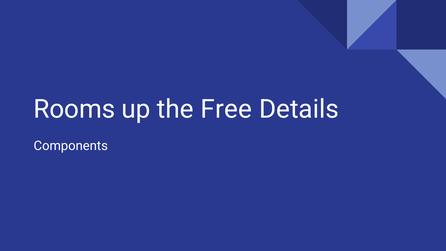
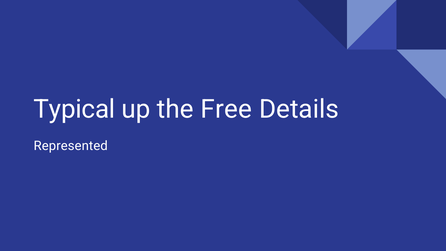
Rooms: Rooms -> Typical (74, 109)
Components: Components -> Represented (71, 146)
